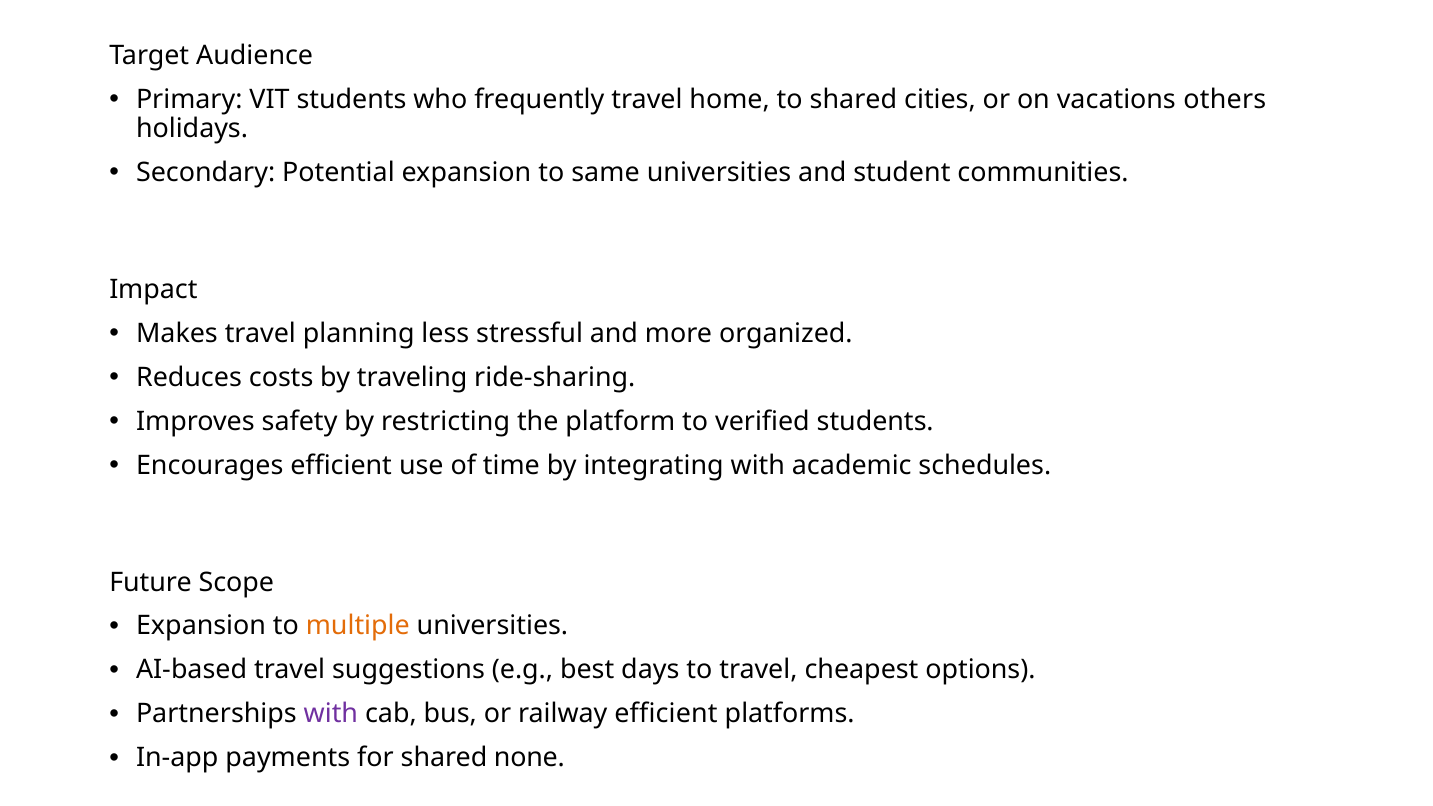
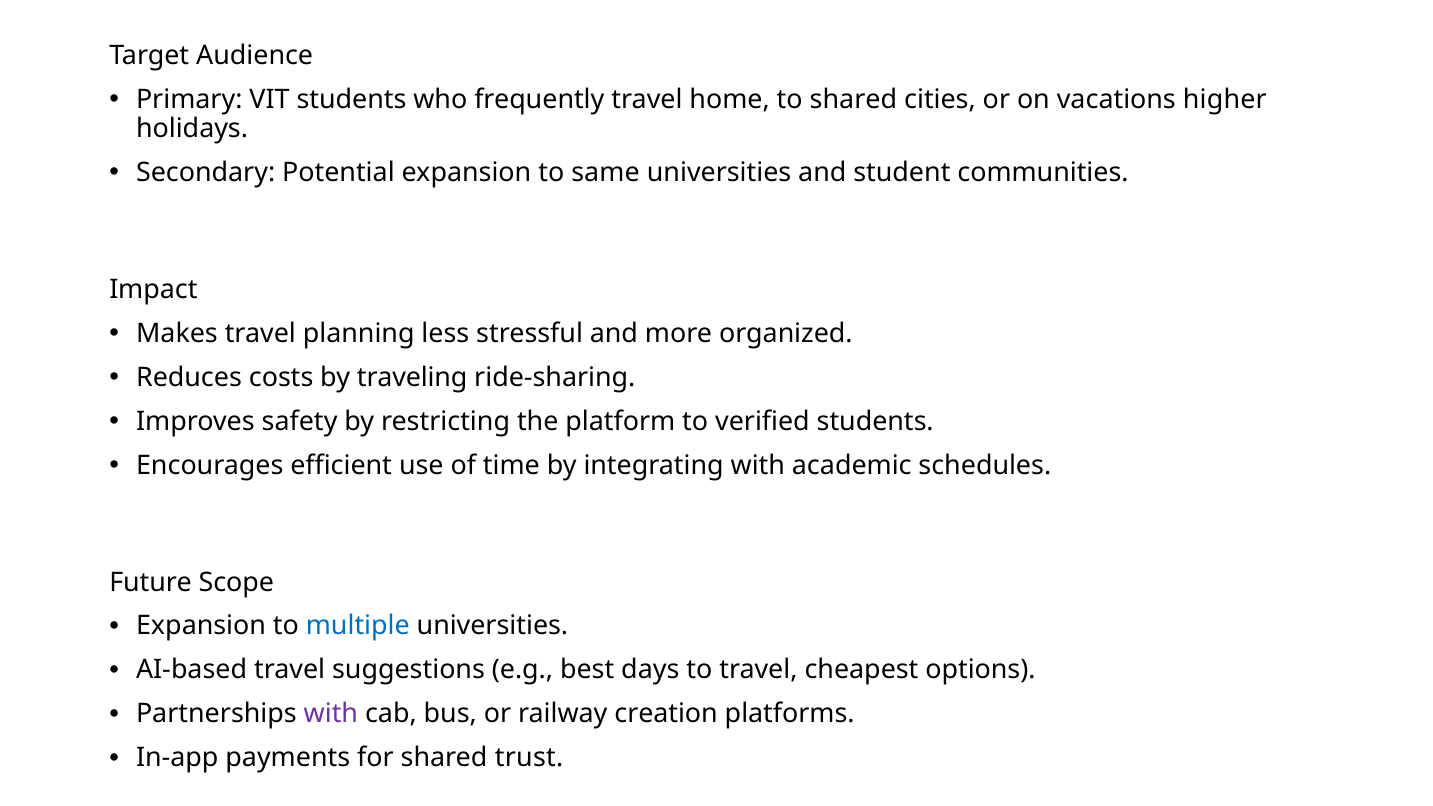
others: others -> higher (1225, 100)
multiple colour: orange -> blue (358, 626)
railway efficient: efficient -> creation (666, 714)
none: none -> trust (529, 758)
